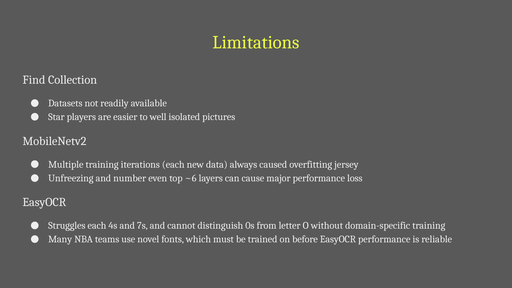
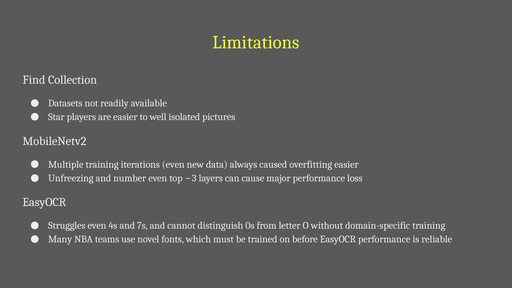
iterations each: each -> even (173, 164)
overfitting jersey: jersey -> easier (346, 164)
~6: ~6 -> ~3 (191, 178)
Struggles each: each -> even (97, 226)
